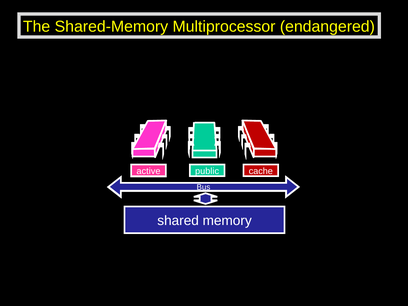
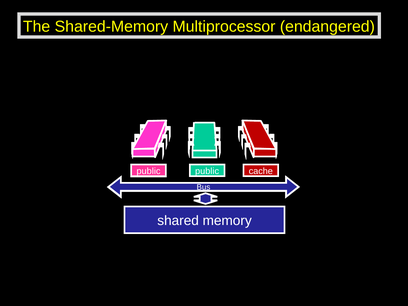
active: active -> public (149, 171)
